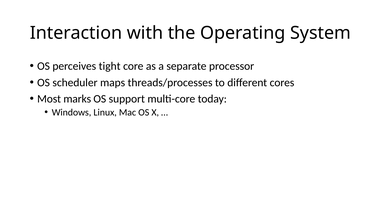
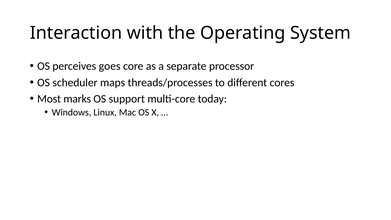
tight: tight -> goes (110, 66)
